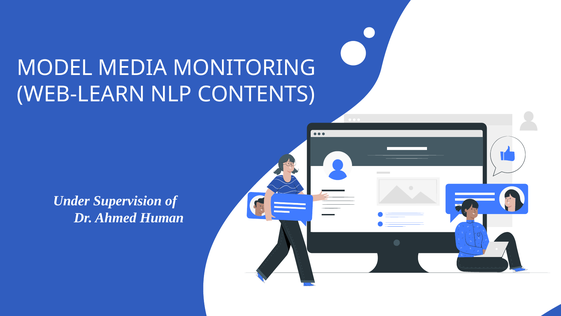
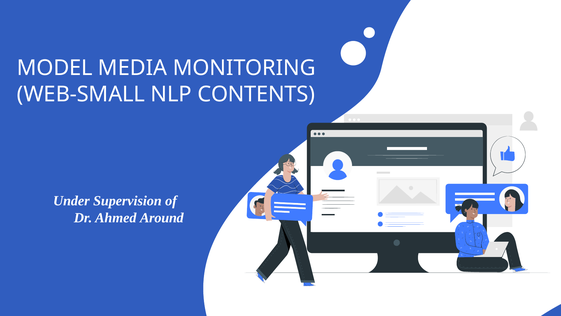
WEB-LEARN: WEB-LEARN -> WEB-SMALL (81, 94)
Human: Human -> Around (162, 218)
